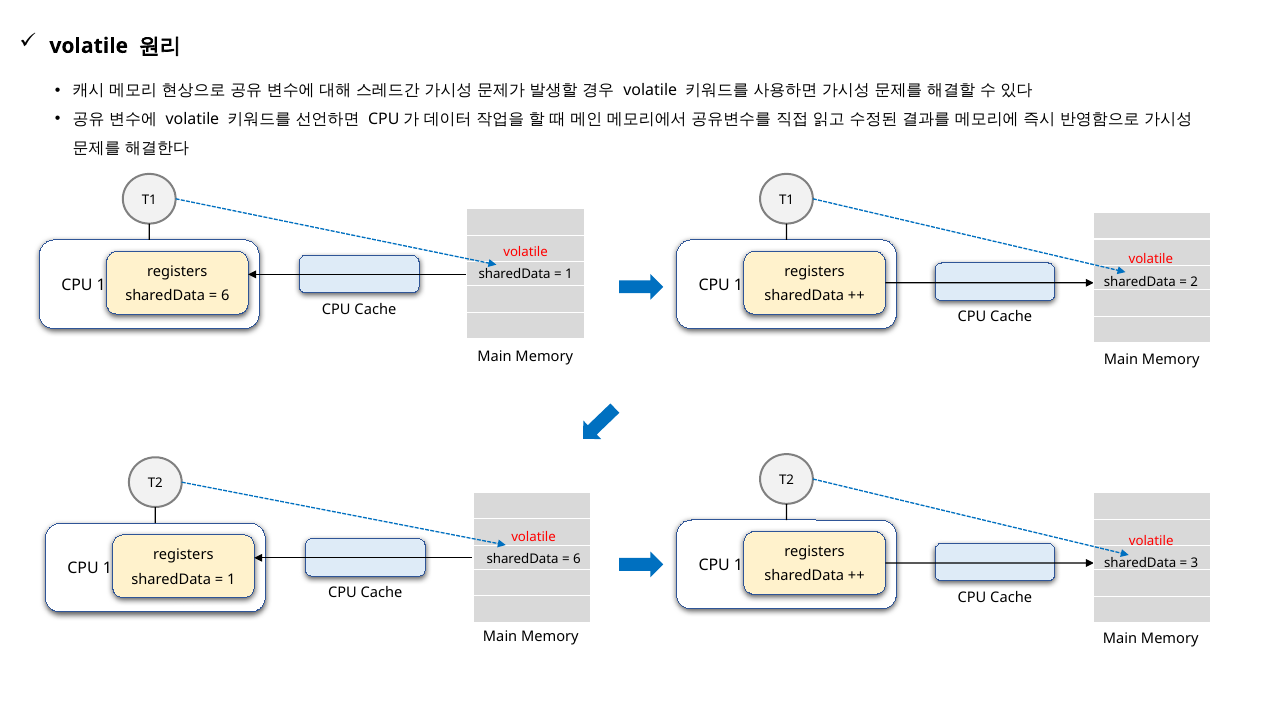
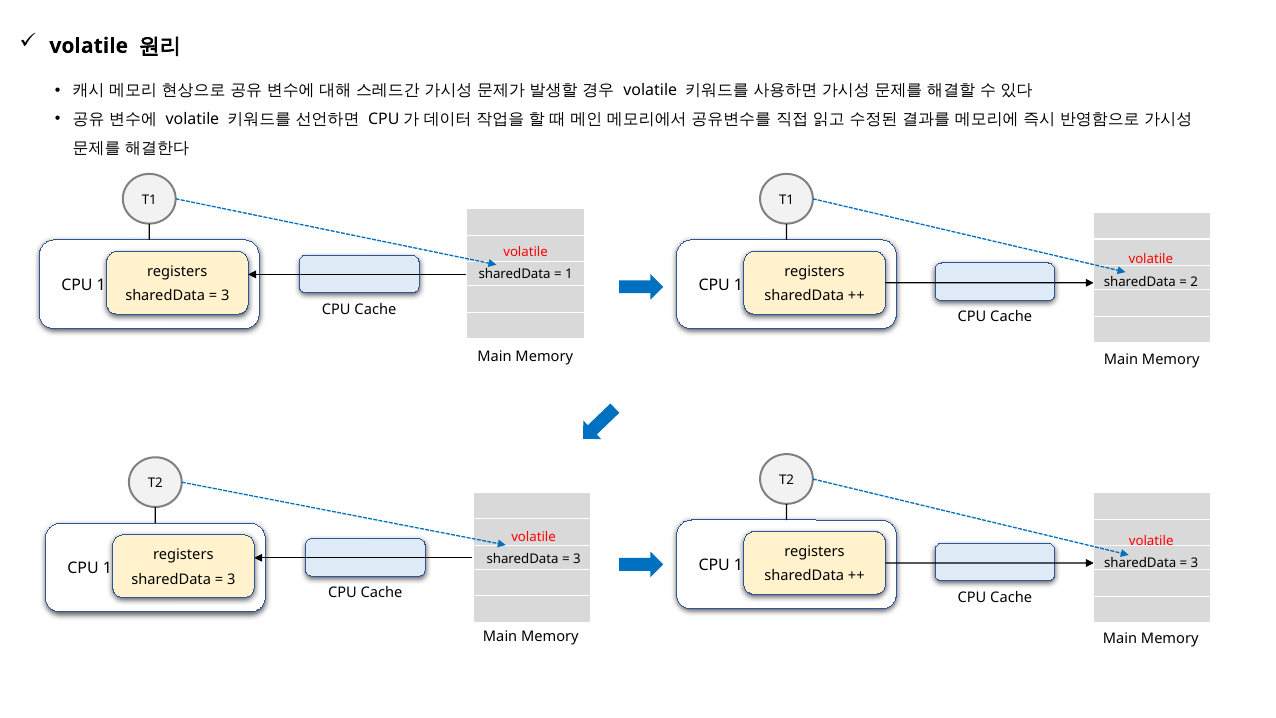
6: 6 -> 3 (225, 296)
6: 6 -> 3 (577, 559)
1: 1 -> 3 (231, 579)
